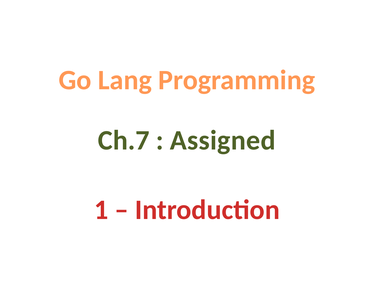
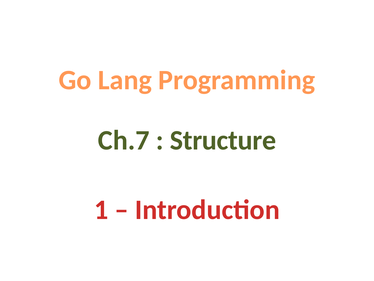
Assigned: Assigned -> Structure (223, 140)
